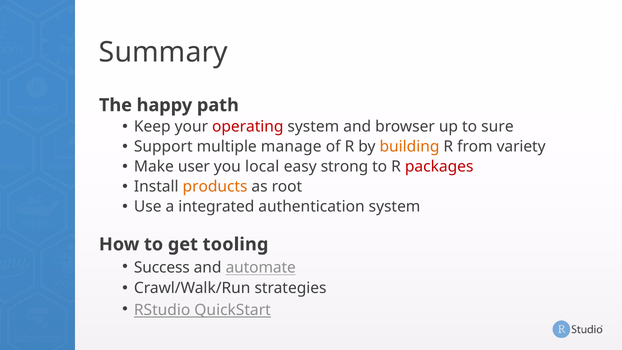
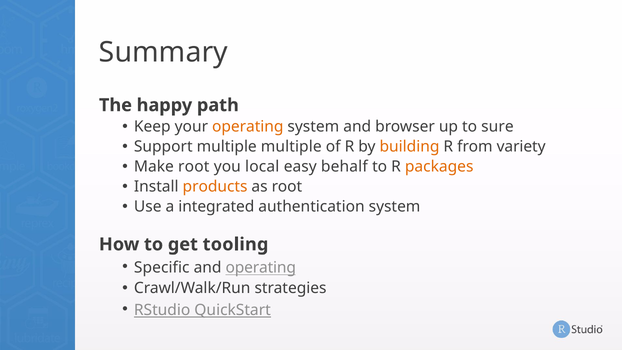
operating colour: red -> orange (248, 127)
multiple manage: manage -> multiple (291, 147)
Make user: user -> root (194, 167)
strong: strong -> behalf (344, 167)
packages colour: red -> orange (439, 167)
Success: Success -> Specific (162, 268)
and automate: automate -> operating (261, 268)
